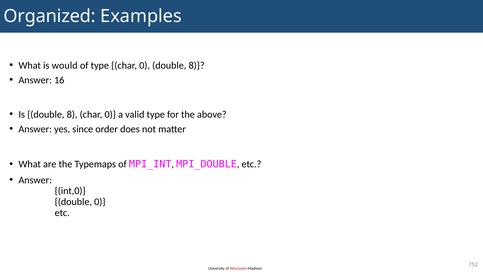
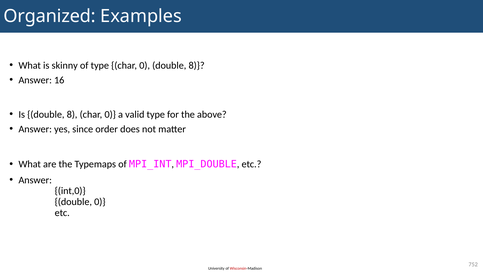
would: would -> skinny (65, 65)
